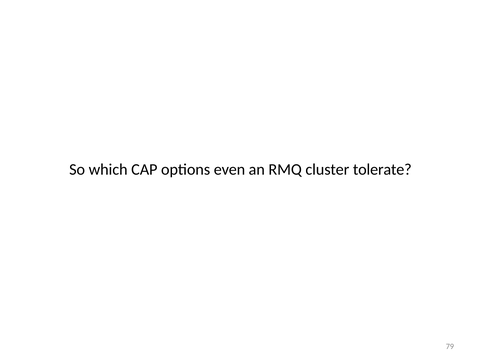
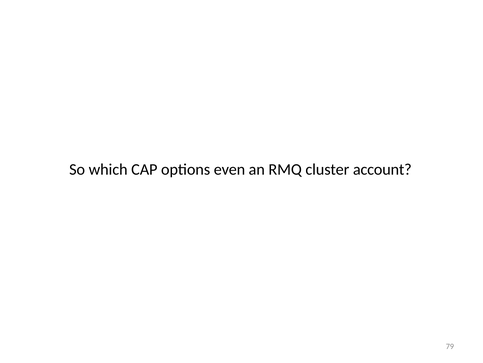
tolerate: tolerate -> account (382, 169)
